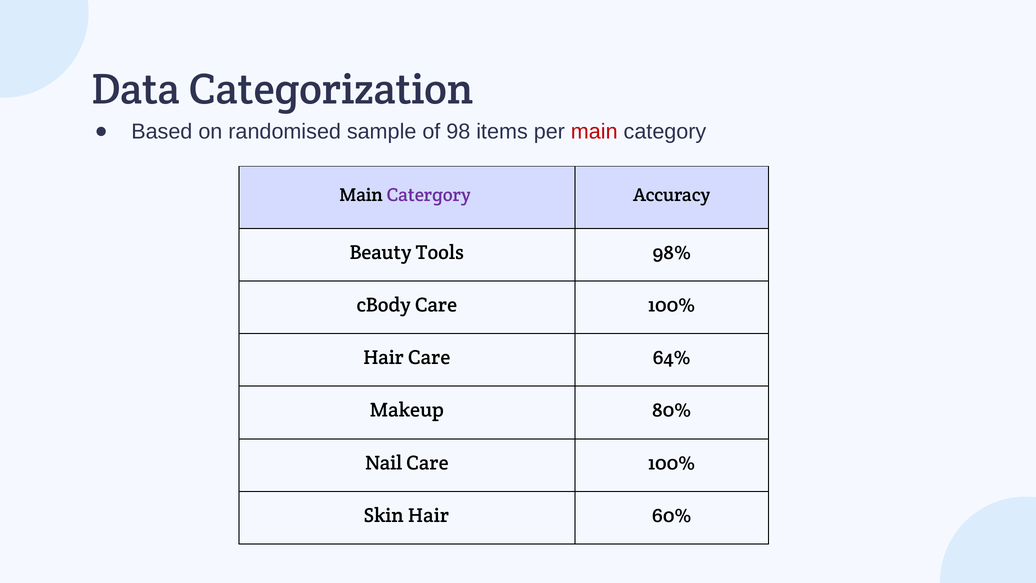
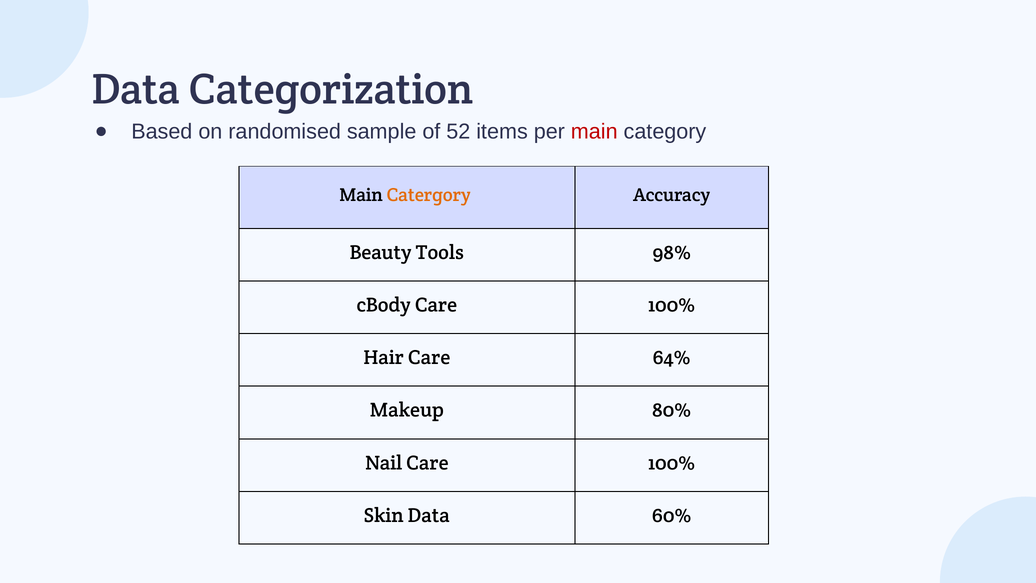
98: 98 -> 52 (458, 132)
Catergory colour: purple -> orange (429, 195)
Skin Hair: Hair -> Data (429, 515)
